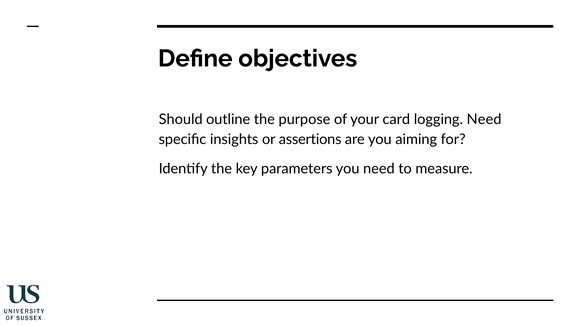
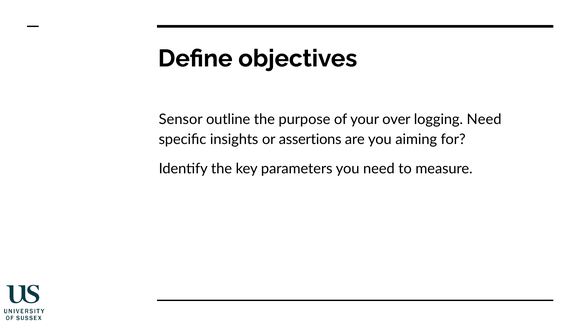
Should: Should -> Sensor (181, 119)
card: card -> over (396, 119)
